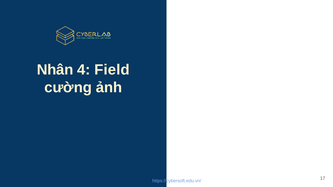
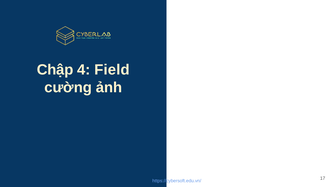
Nhân: Nhân -> Chập (55, 70)
